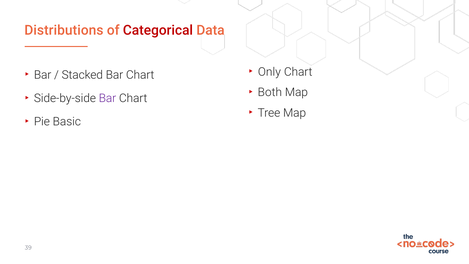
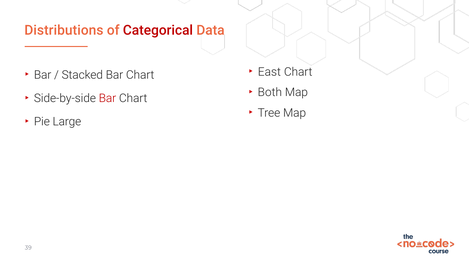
Only: Only -> East (269, 72)
Bar colour: purple -> red (107, 98)
Basic: Basic -> Large (67, 122)
